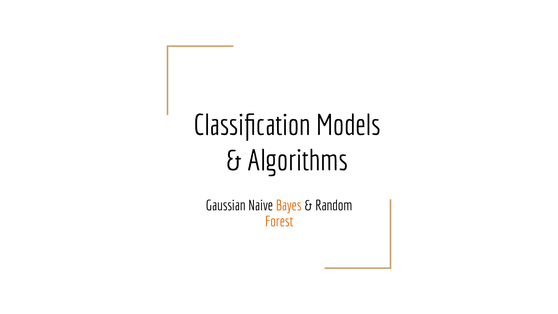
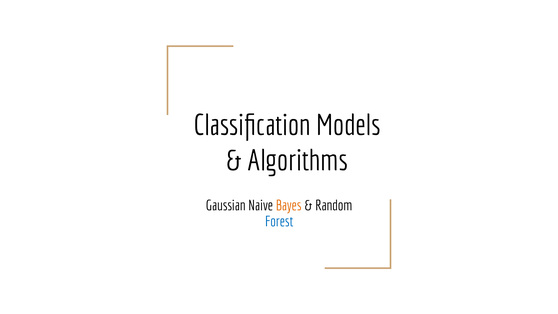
Forest colour: orange -> blue (279, 222)
